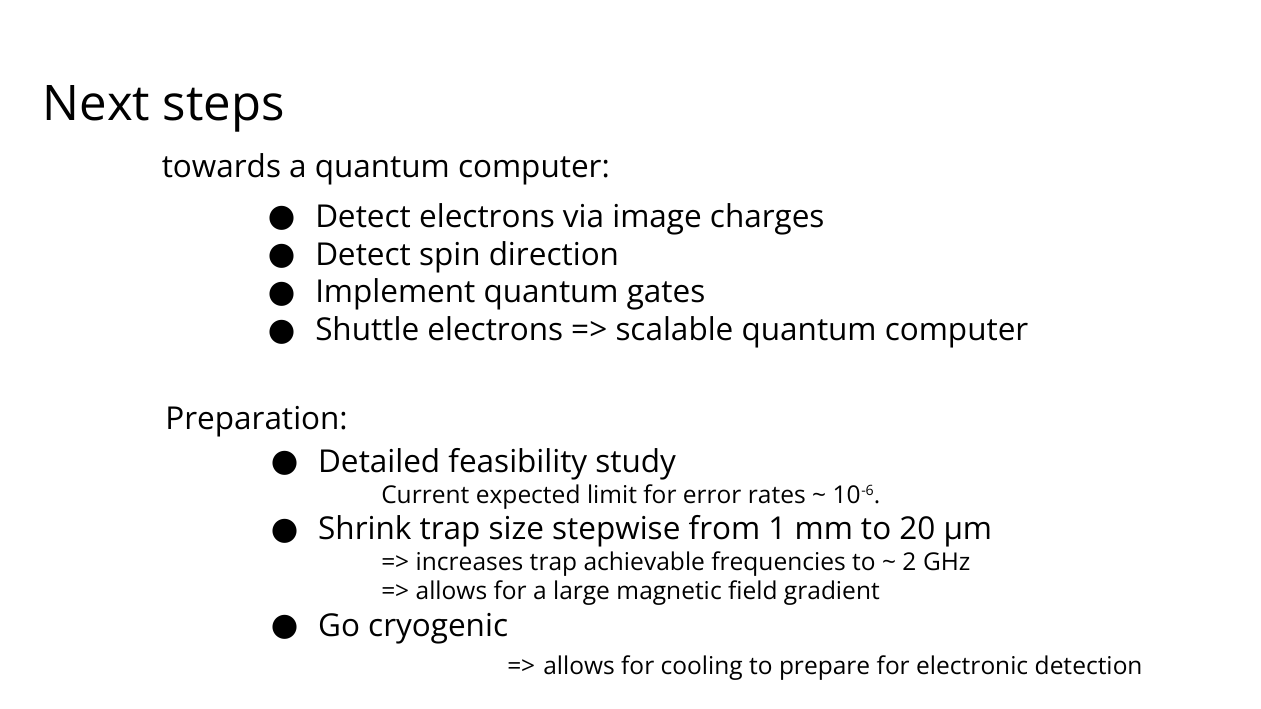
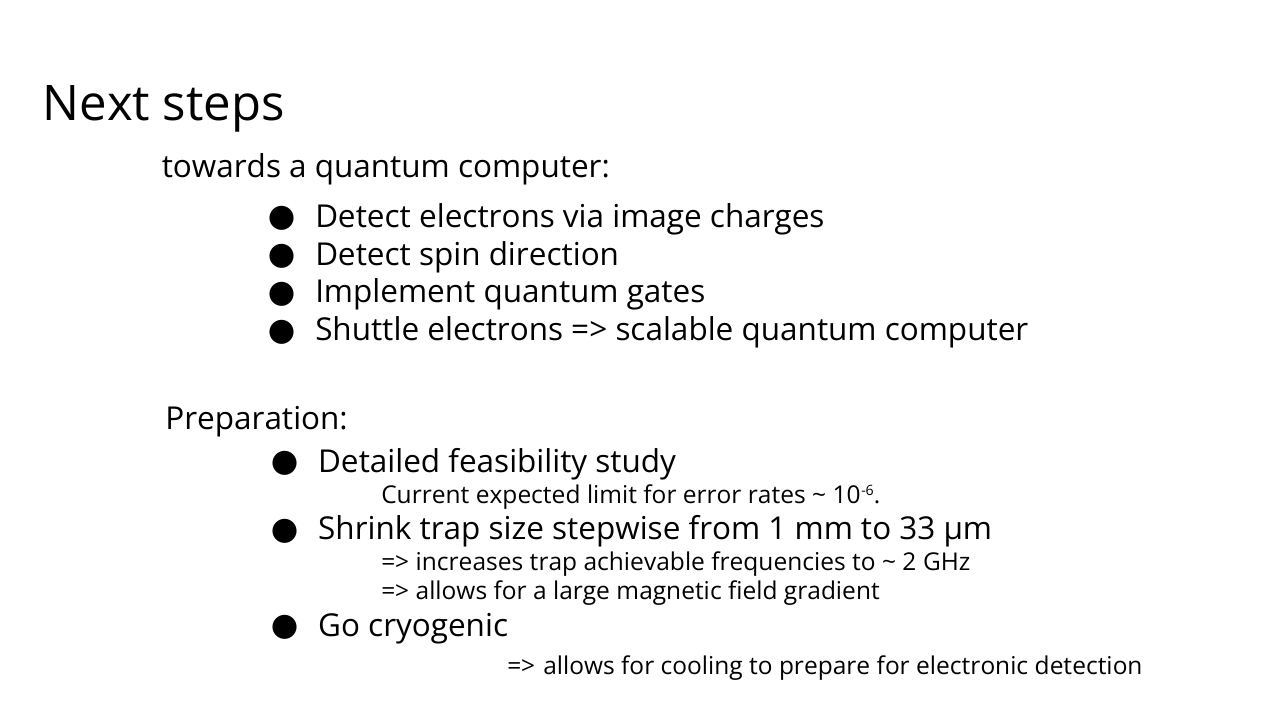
20: 20 -> 33 (917, 529)
